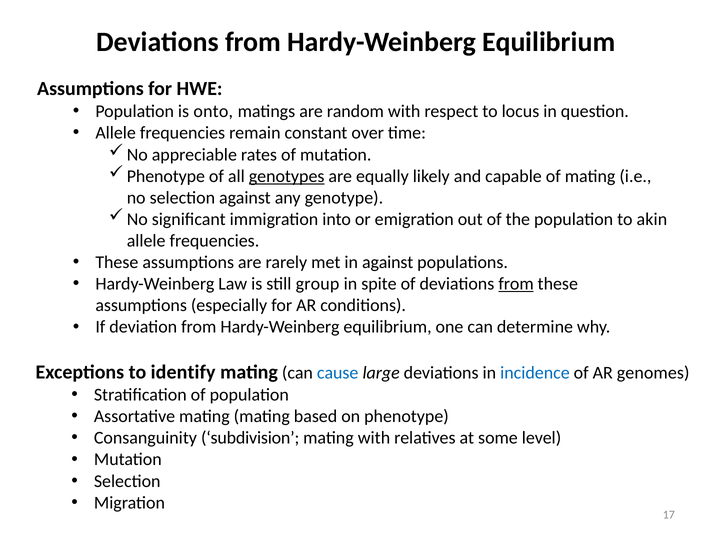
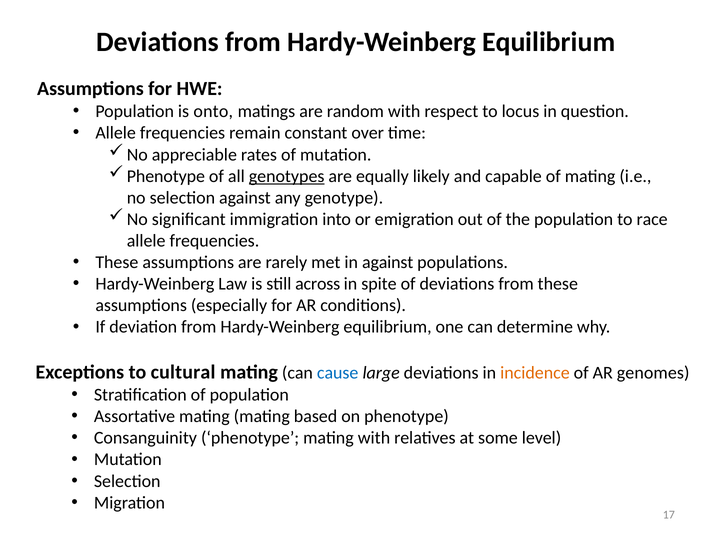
akin: akin -> race (652, 219)
group: group -> across (318, 284)
from underline: present -> none (516, 284)
identify: identify -> cultural (183, 372)
incidence colour: blue -> orange (535, 373)
Consanguinity subdivision: subdivision -> phenotype (250, 438)
